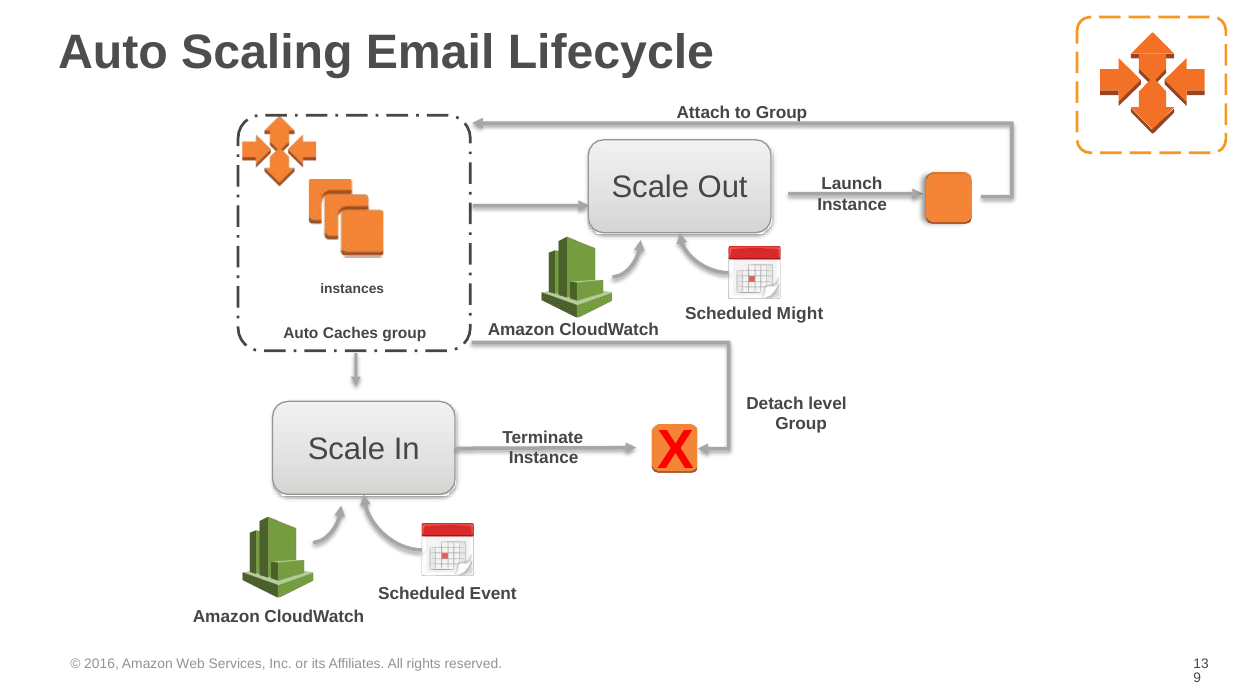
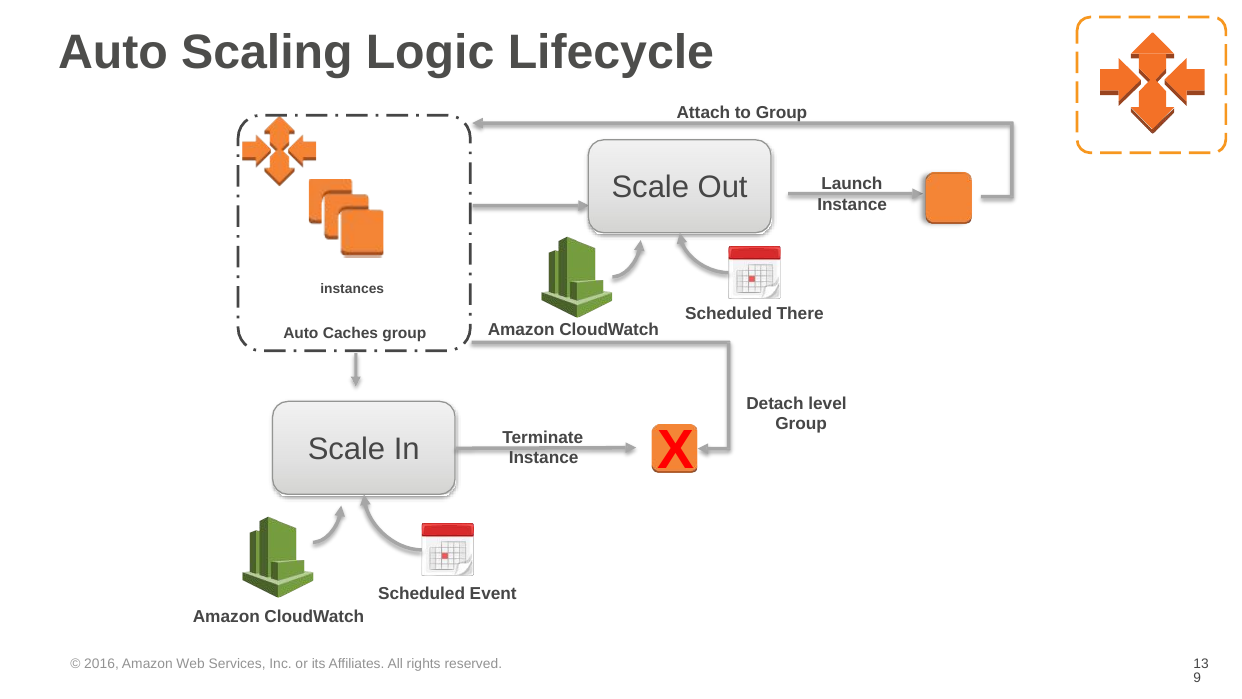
Email: Email -> Logic (430, 53)
Might: Might -> There (800, 313)
